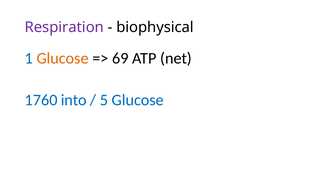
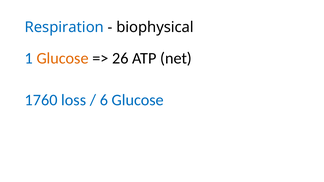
Respiration colour: purple -> blue (64, 27)
69: 69 -> 26 (120, 58)
into: into -> loss (74, 100)
5: 5 -> 6 (104, 100)
